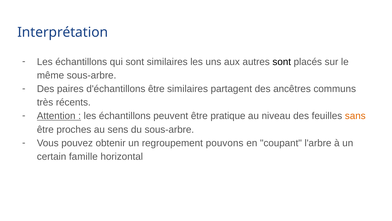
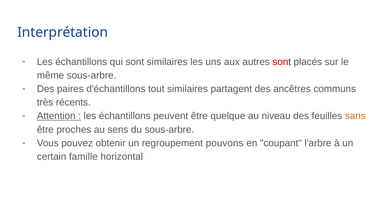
sont colour: black -> red (282, 62)
d'échantillons être: être -> tout (156, 89)
pratique: pratique -> quelque (228, 116)
